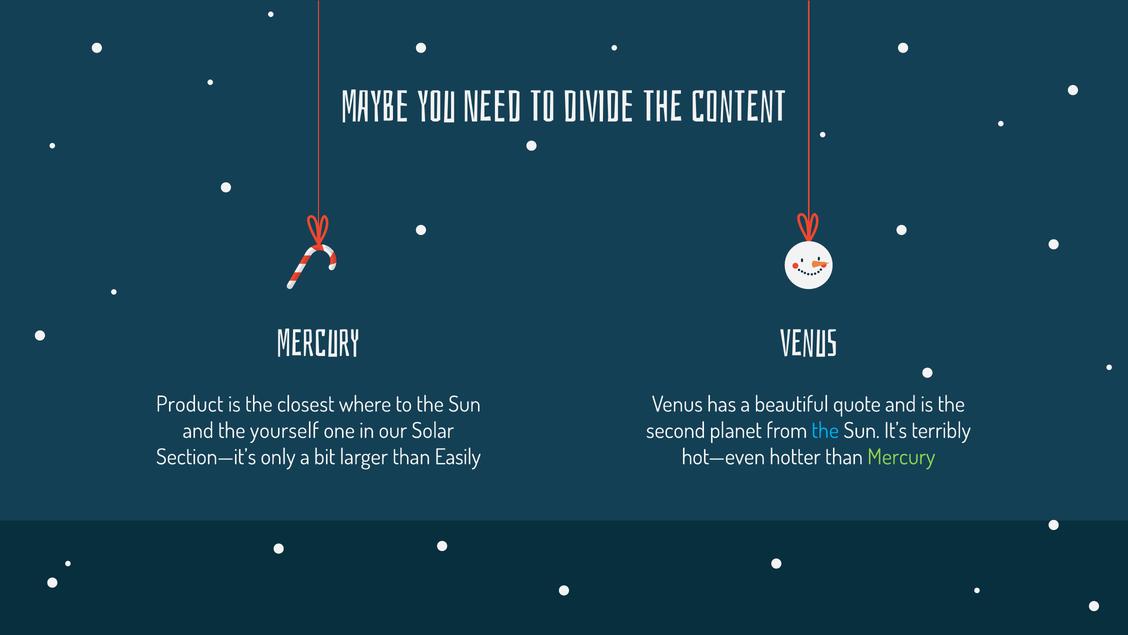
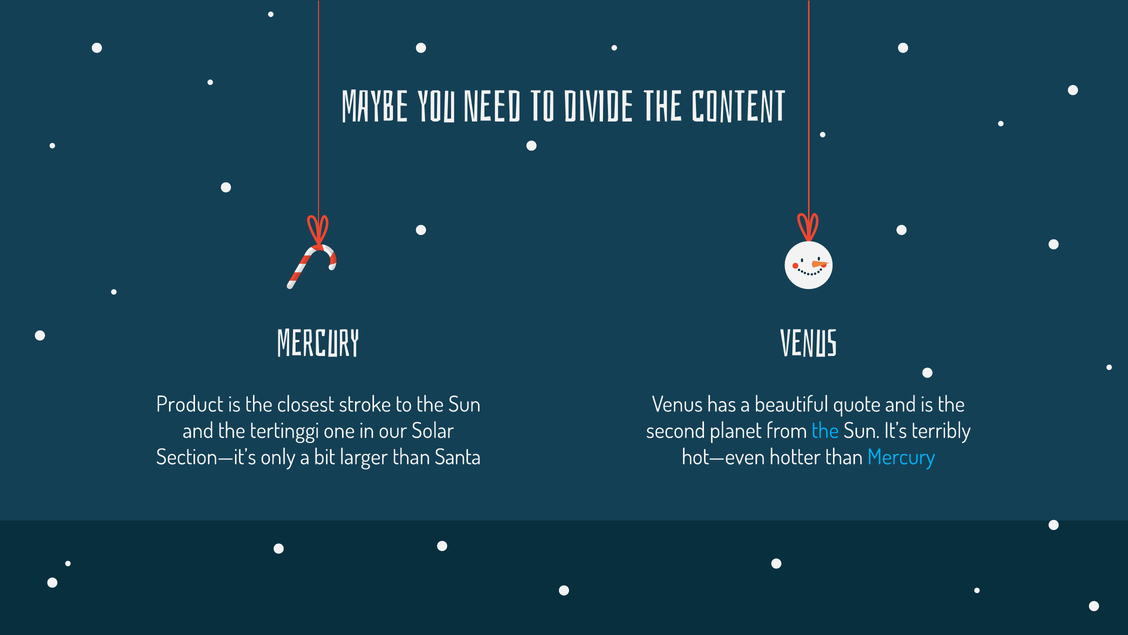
where: where -> stroke (365, 404)
yourself: yourself -> tertinggi (285, 430)
Easily: Easily -> Santa (458, 457)
Mercury colour: light green -> light blue (901, 457)
